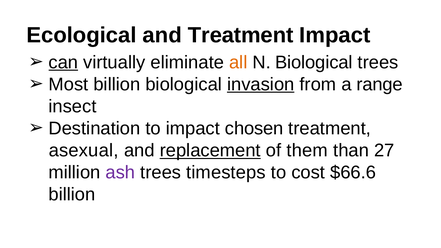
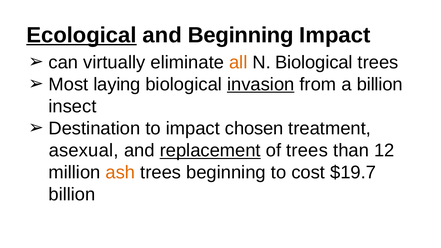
Ecological underline: none -> present (82, 35)
and Treatment: Treatment -> Beginning (241, 35)
can underline: present -> none (63, 62)
Most billion: billion -> laying (117, 84)
a range: range -> billion (380, 84)
of them: them -> trees (307, 151)
27: 27 -> 12 (384, 151)
ash colour: purple -> orange (120, 173)
trees timesteps: timesteps -> beginning (226, 173)
$66.6: $66.6 -> $19.7 (353, 173)
